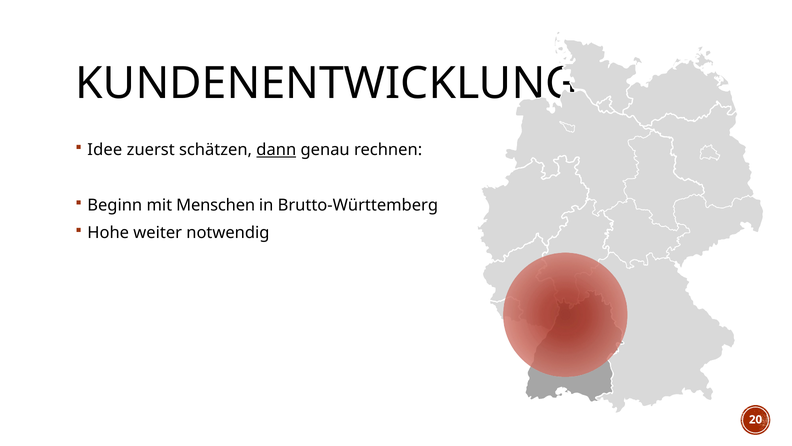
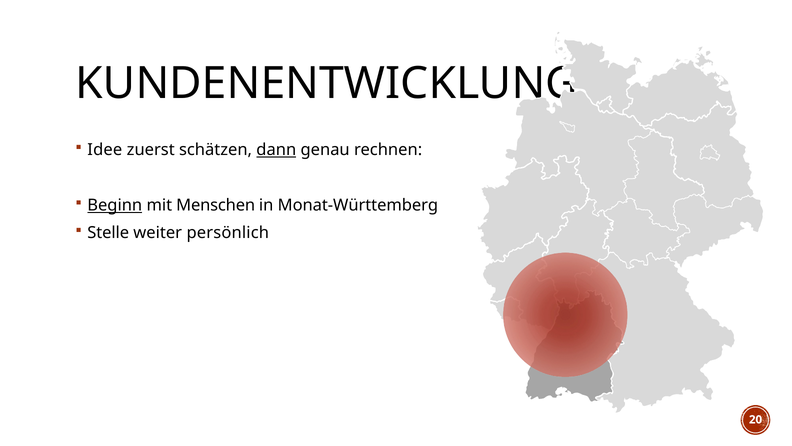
Beginn underline: none -> present (115, 205)
Brutto-Württemberg: Brutto-Württemberg -> Monat-Württemberg (358, 205)
Hohe: Hohe -> Stelle (108, 233)
notwendig: notwendig -> persönlich (228, 233)
